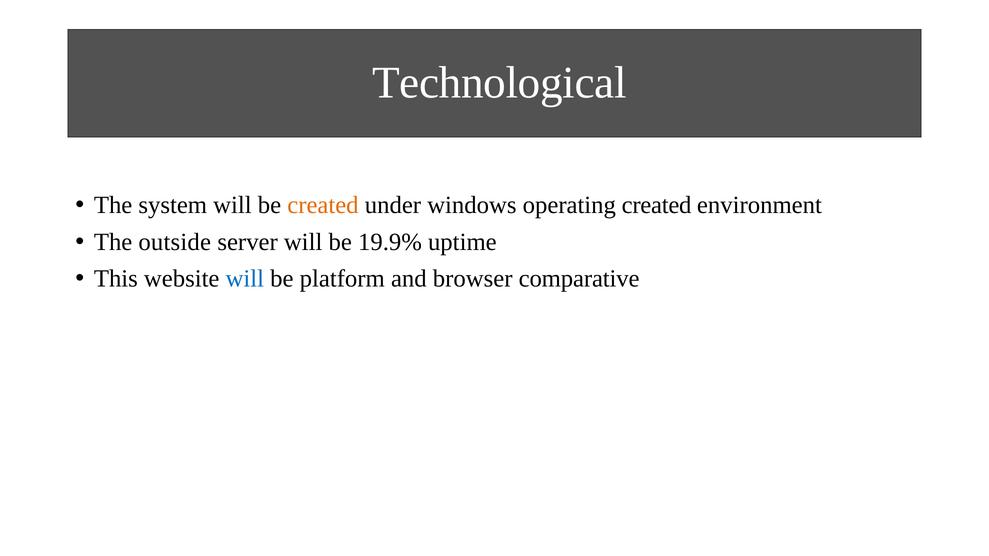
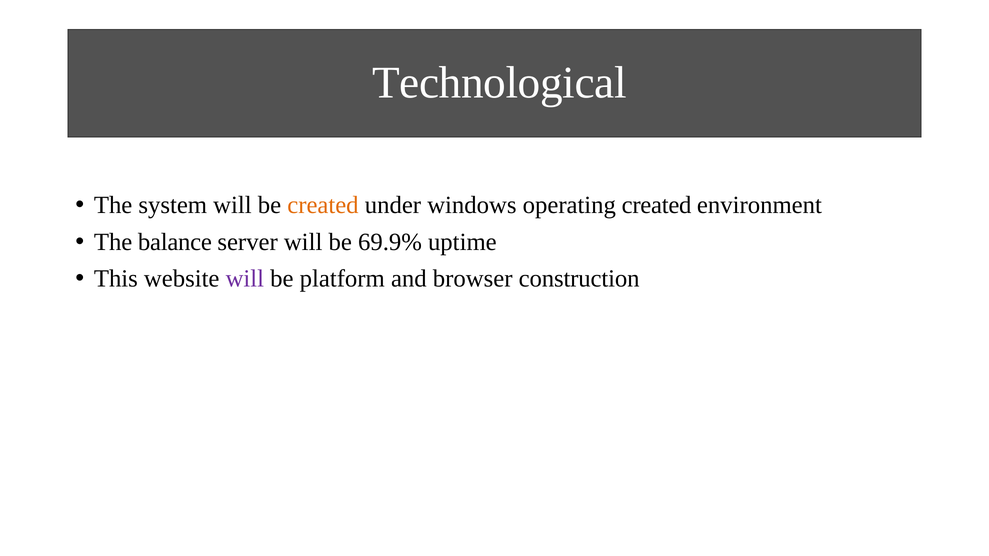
outside: outside -> balance (175, 242)
19.9%: 19.9% -> 69.9% (390, 242)
will colour: blue -> purple (245, 279)
comparative: comparative -> construction (579, 279)
